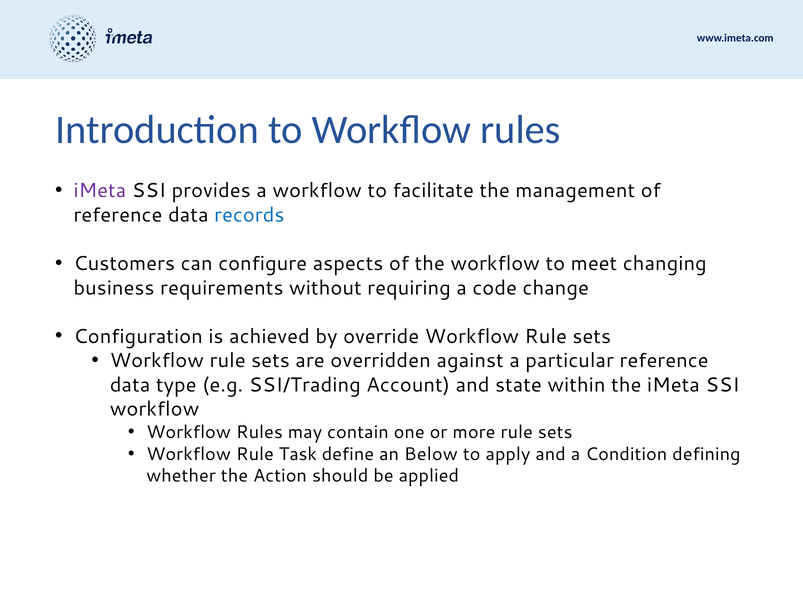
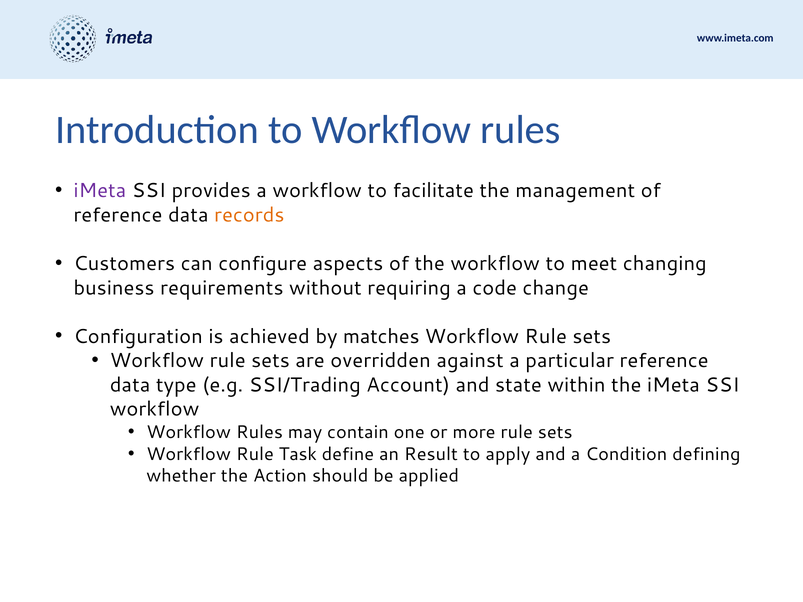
records colour: blue -> orange (249, 215)
override: override -> matches (381, 337)
Below: Below -> Result (431, 454)
